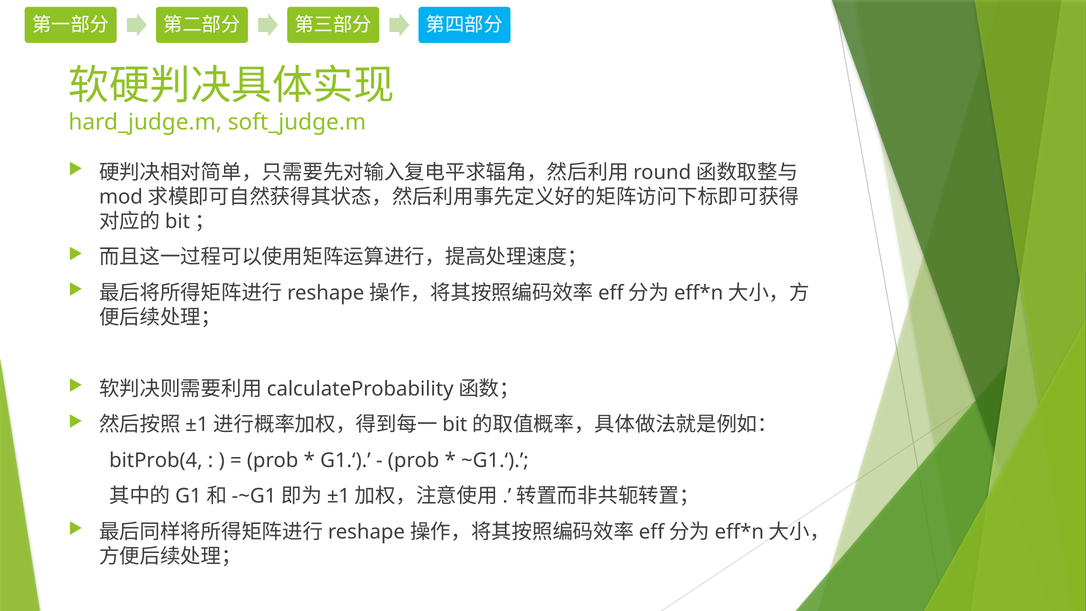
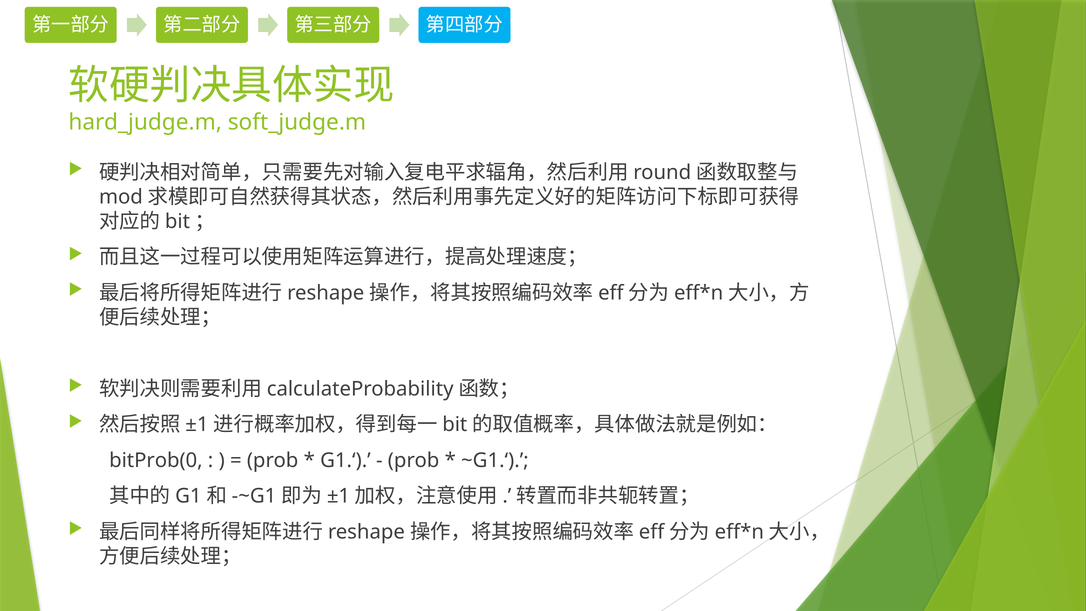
bitProb(4: bitProb(4 -> bitProb(0 (156, 460)
